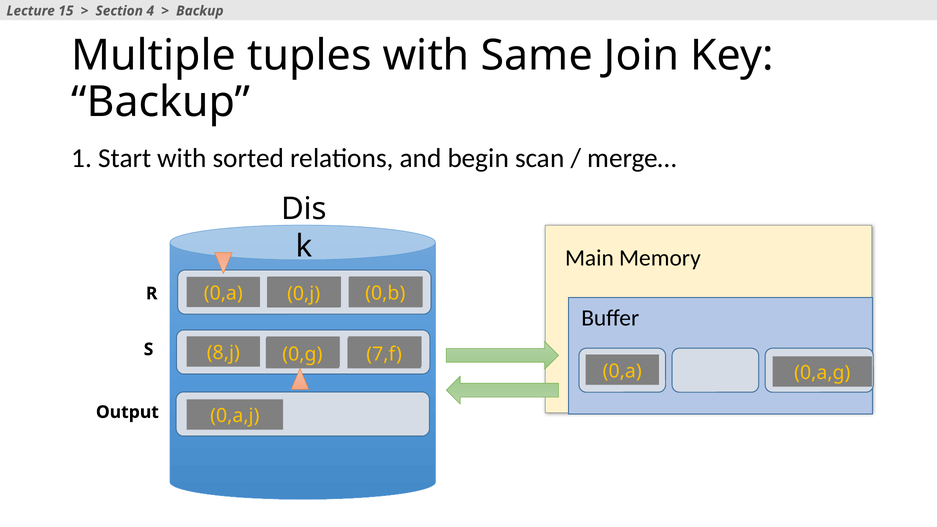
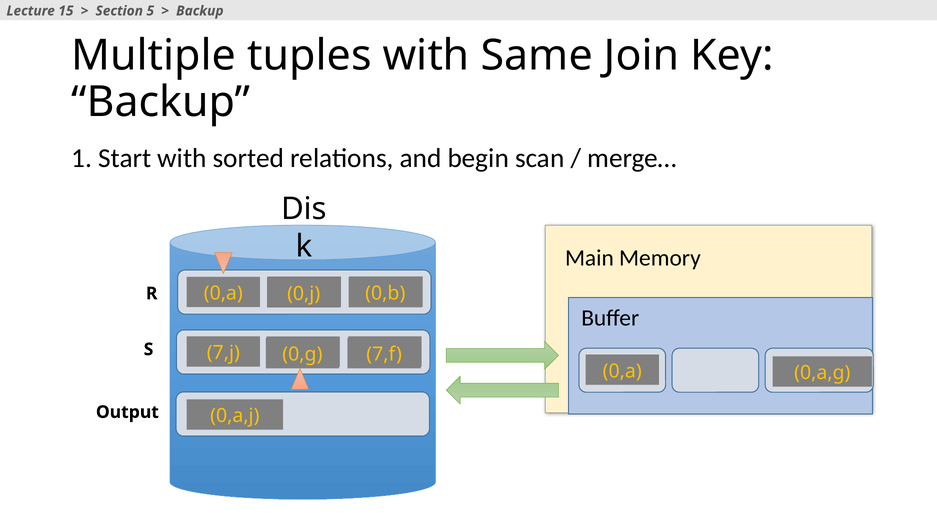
4: 4 -> 5 (150, 11)
8,j: 8,j -> 7,j (223, 353)
